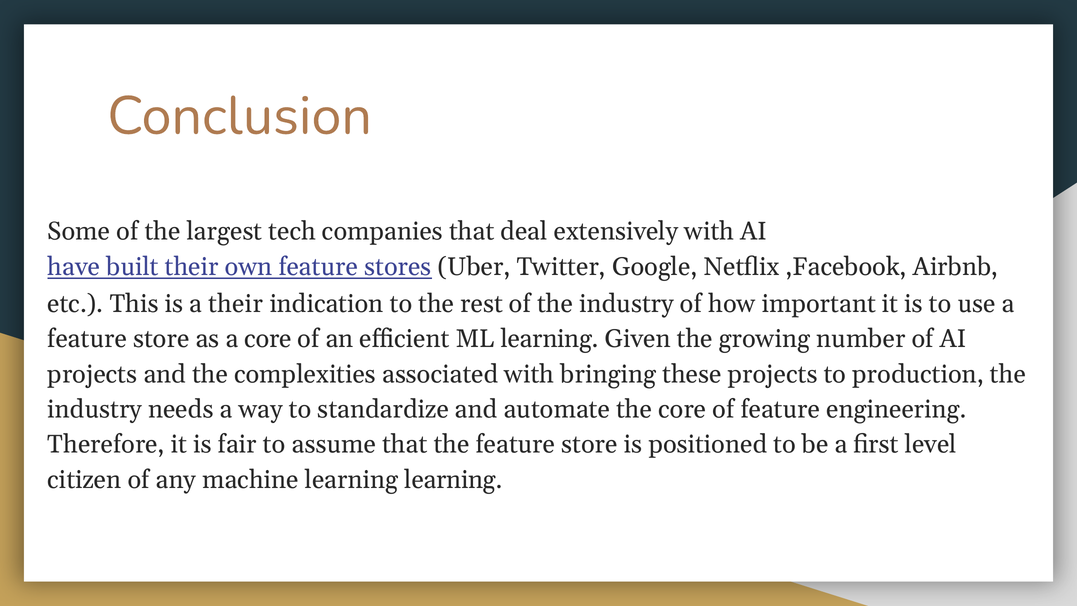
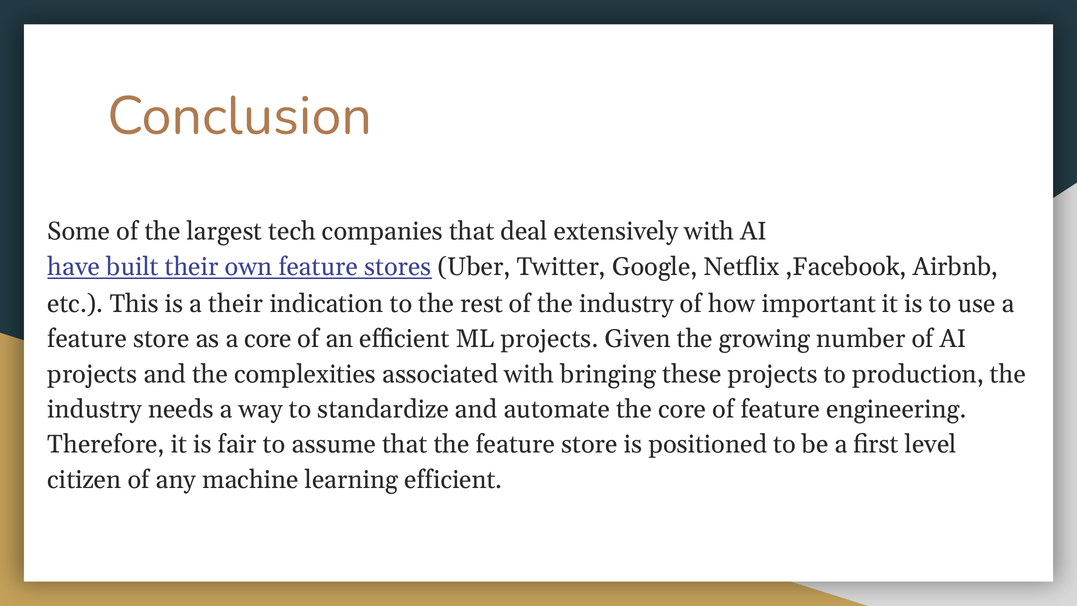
ML learning: learning -> projects (550, 339)
learning learning: learning -> efficient (453, 479)
